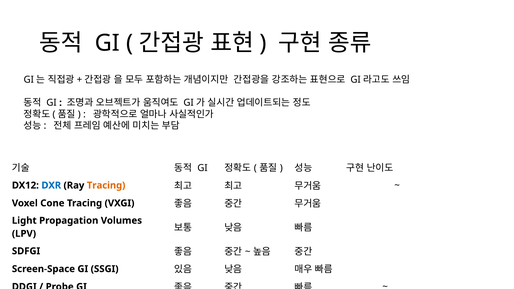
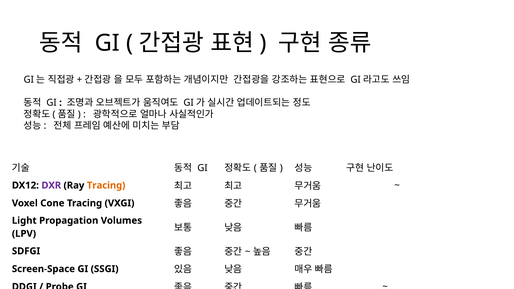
DXR colour: blue -> purple (51, 185)
